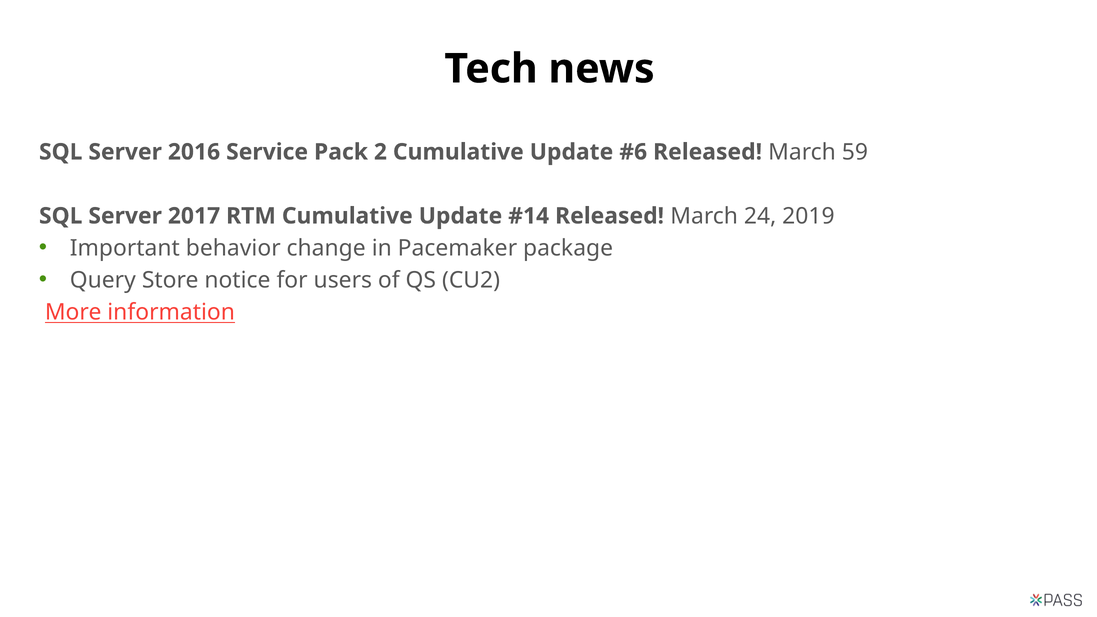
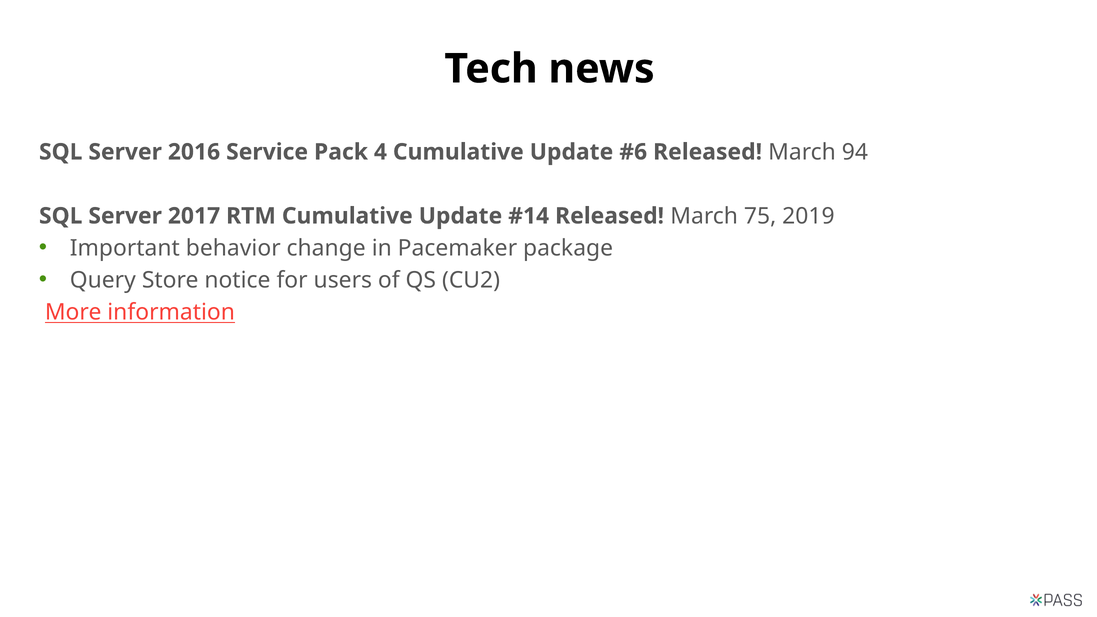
2: 2 -> 4 (380, 152)
59: 59 -> 94 (855, 152)
24: 24 -> 75 (760, 216)
